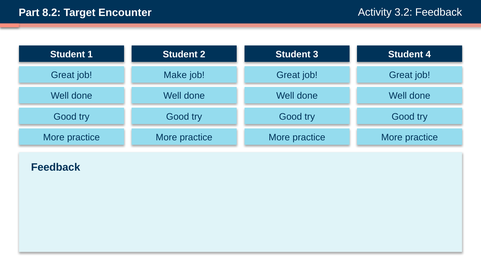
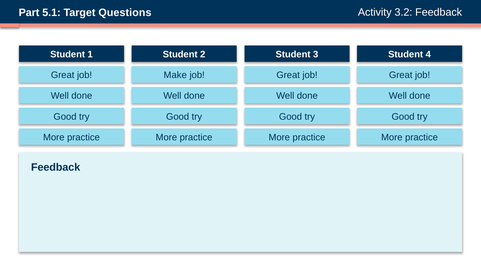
8.2: 8.2 -> 5.1 (52, 13)
Encounter: Encounter -> Questions (125, 13)
